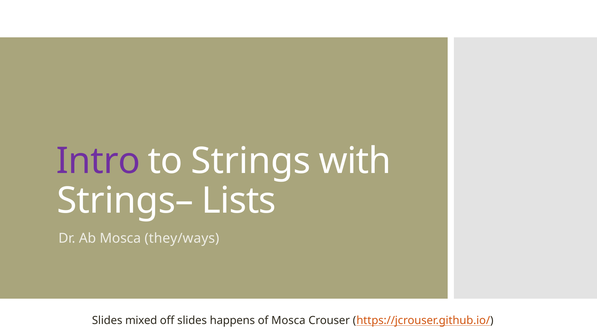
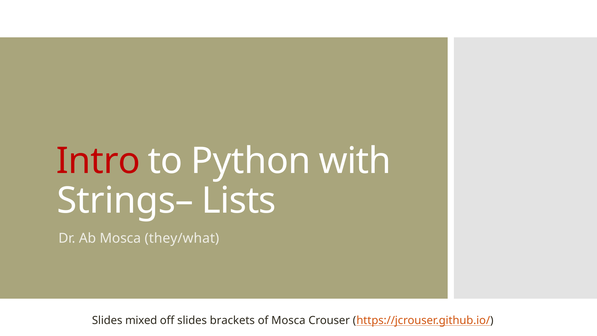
Intro colour: purple -> red (98, 161)
Strings: Strings -> Python (251, 161)
they/ways: they/ways -> they/what (182, 238)
happens: happens -> brackets (232, 320)
